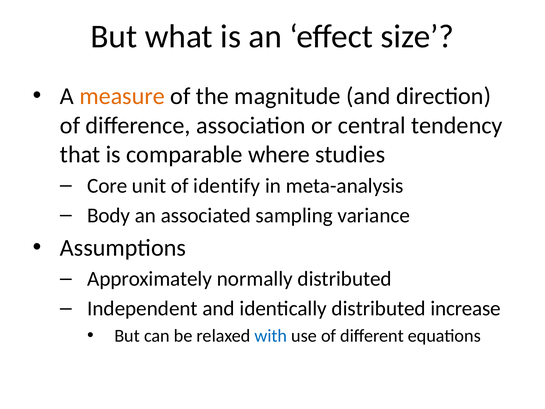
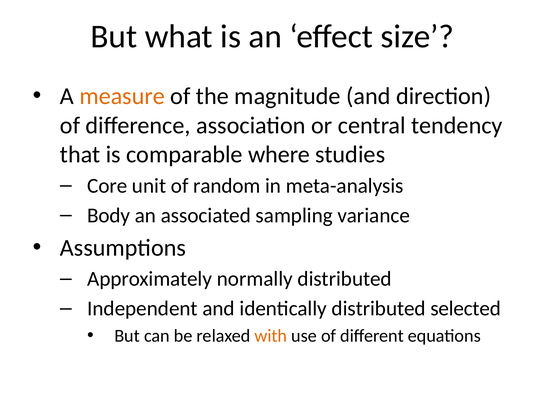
identify: identify -> random (227, 186)
increase: increase -> selected (466, 308)
with colour: blue -> orange (271, 335)
